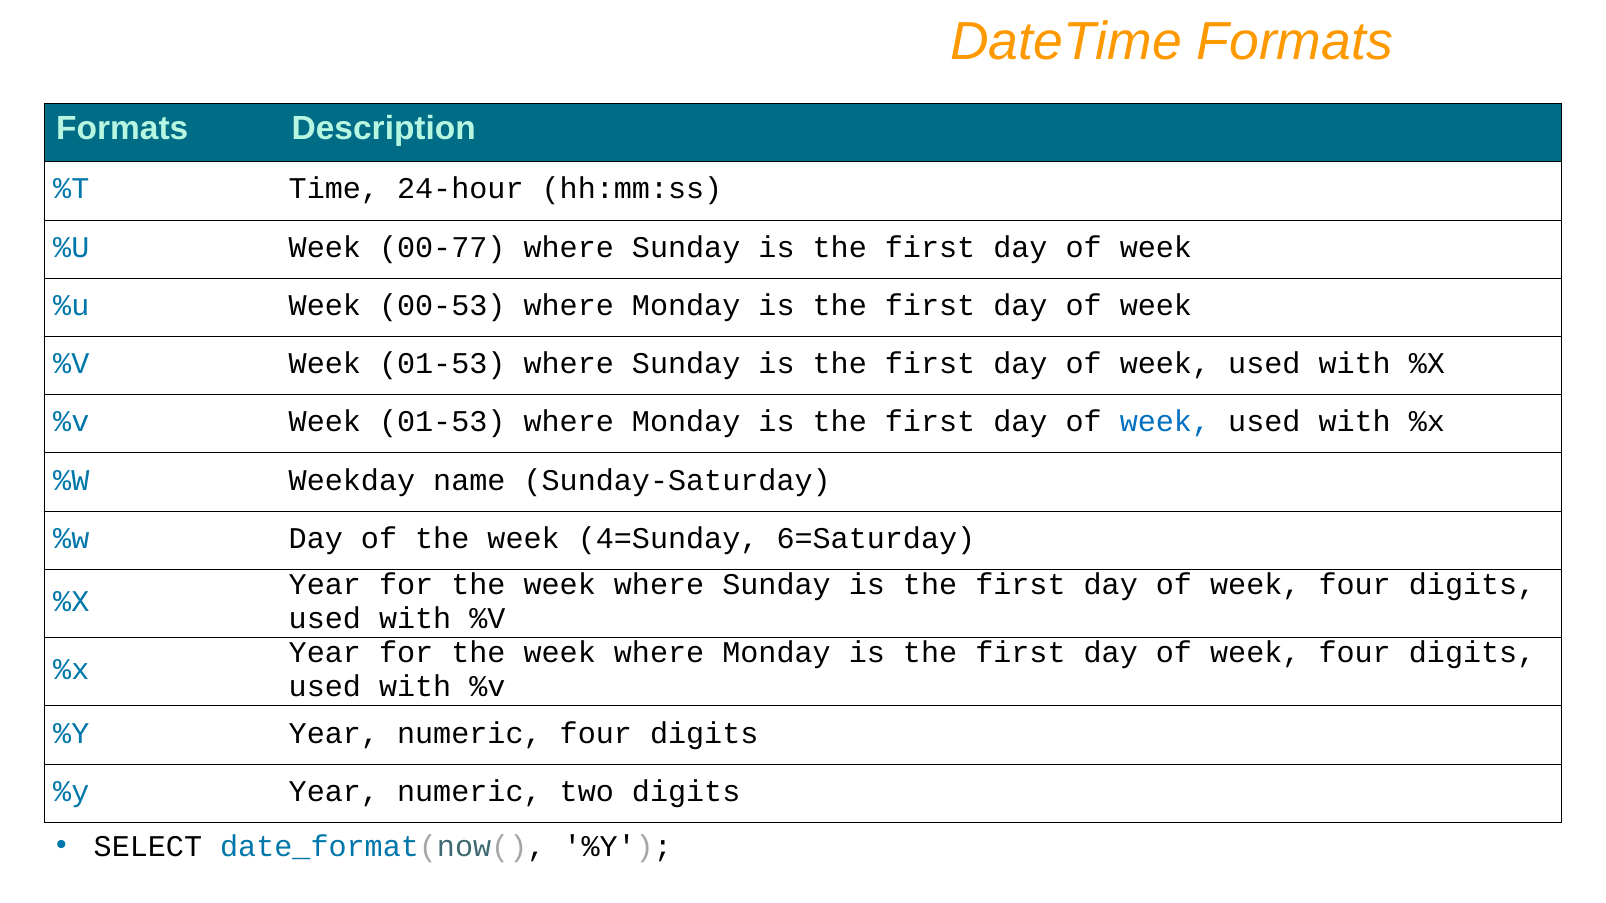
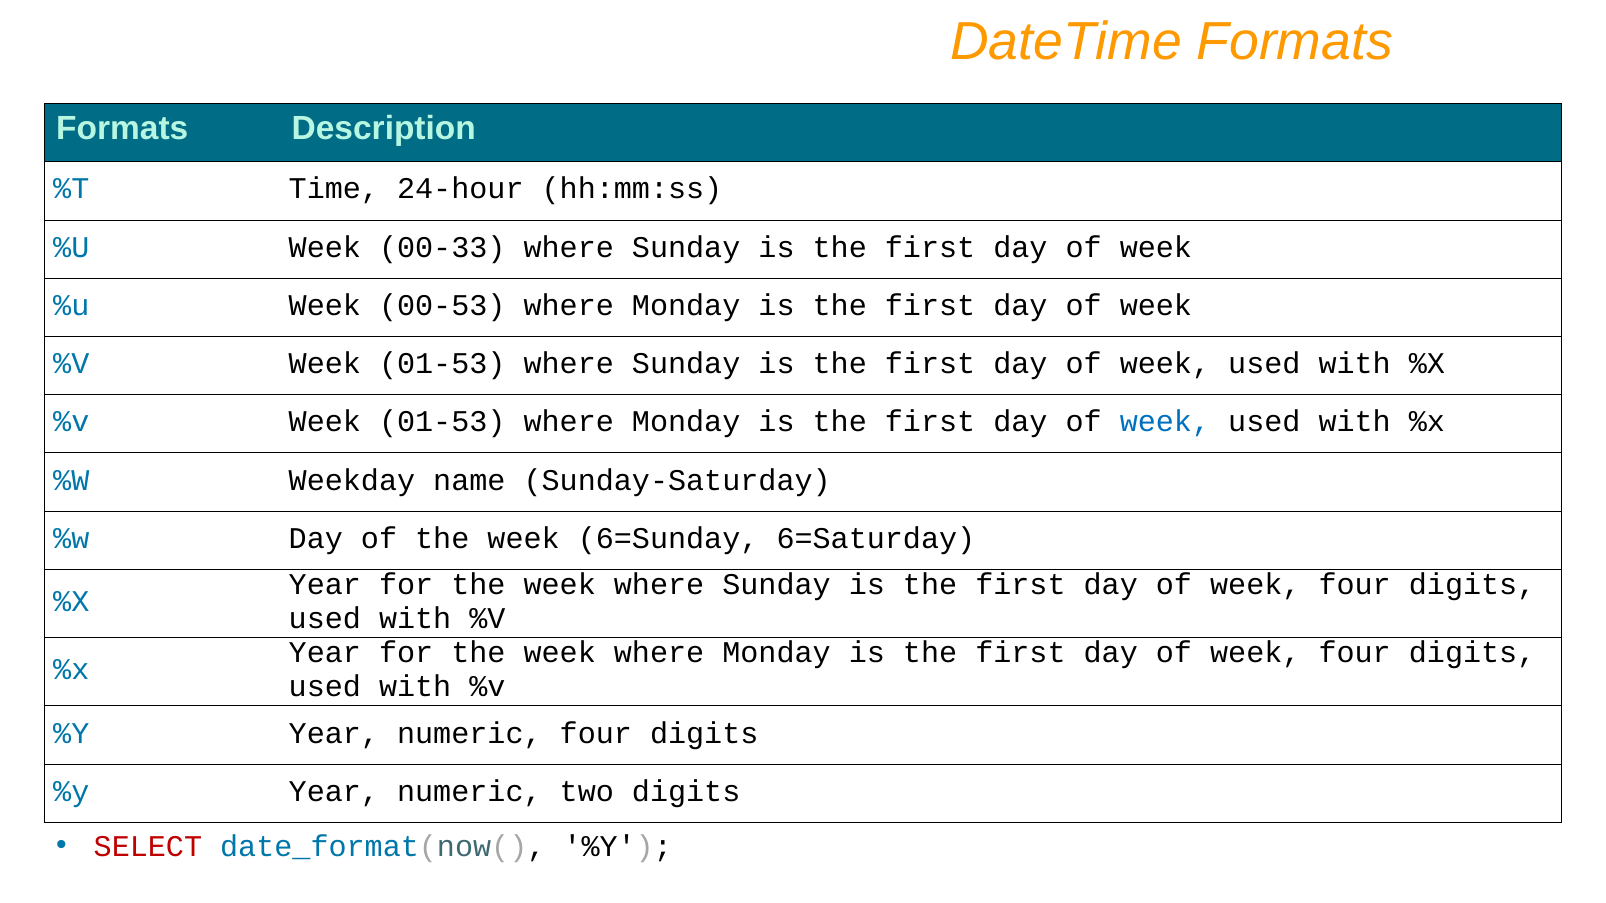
00-77: 00-77 -> 00-33 (442, 247)
4=Sunday: 4=Sunday -> 6=Sunday (668, 539)
SELECT colour: black -> red (148, 846)
